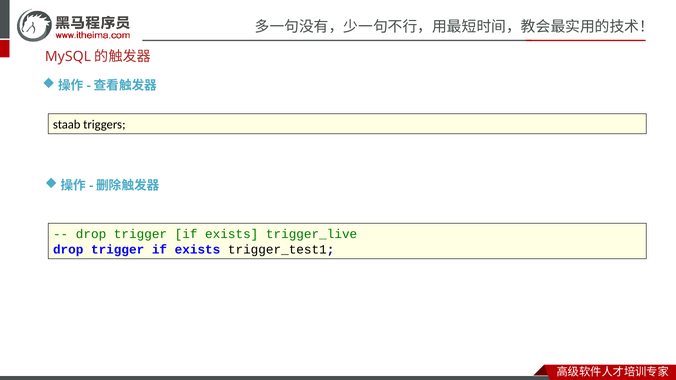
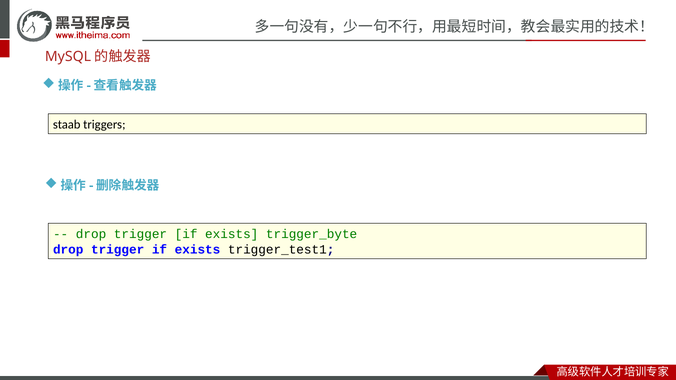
trigger_live: trigger_live -> trigger_byte (312, 234)
